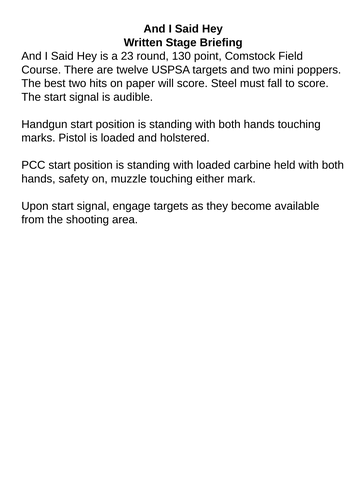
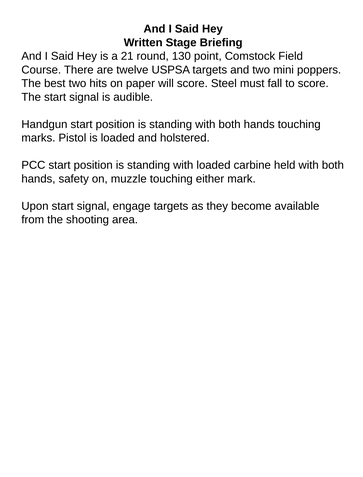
23: 23 -> 21 (127, 56)
